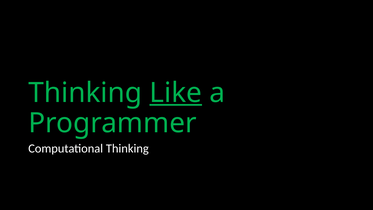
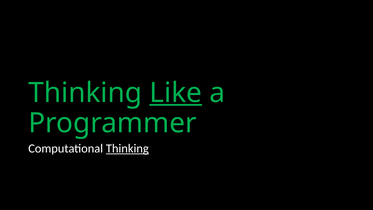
Thinking underline: none -> present (127, 148)
